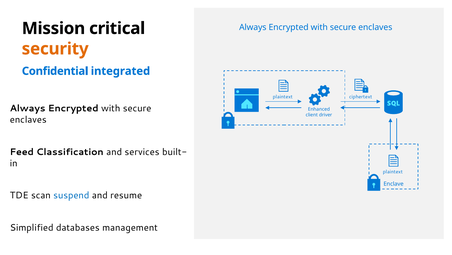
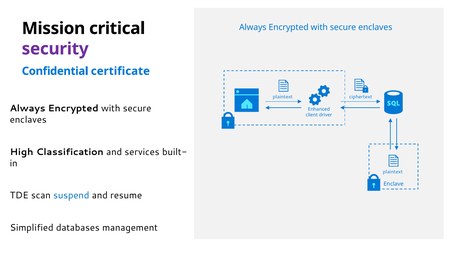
security colour: orange -> purple (55, 49)
integrated: integrated -> certificate (120, 71)
Feed: Feed -> High (22, 152)
